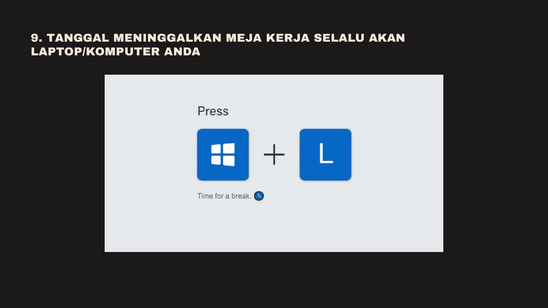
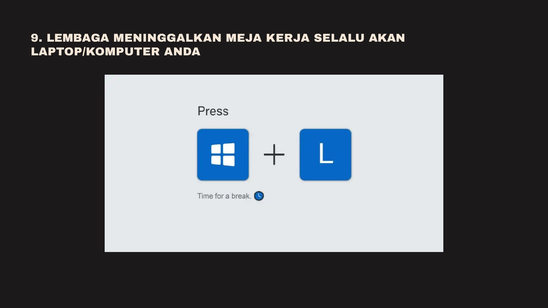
TANGGAL: TANGGAL -> LEMBAGA (78, 38)
